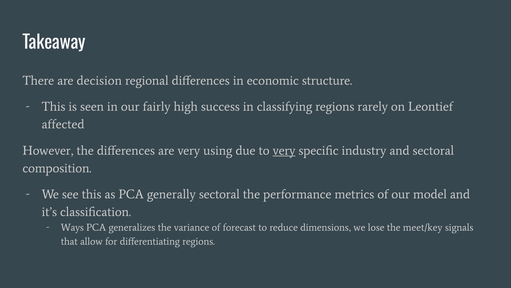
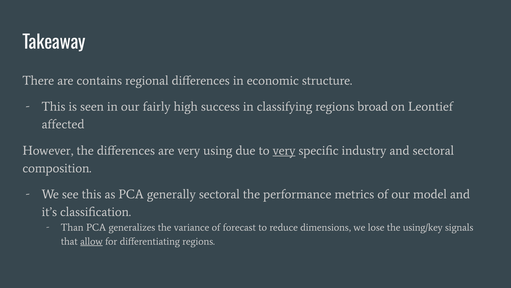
decision: decision -> contains (99, 80)
rarely: rarely -> broad (373, 107)
Ways: Ways -> Than (72, 227)
meet/key: meet/key -> using/key (423, 227)
allow underline: none -> present (91, 241)
